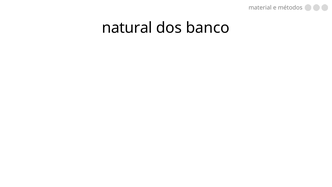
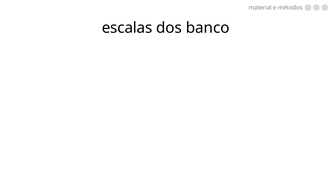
natural: natural -> escalas (127, 28)
